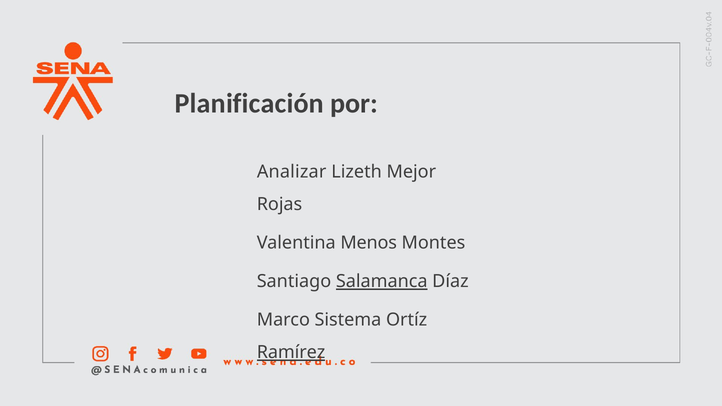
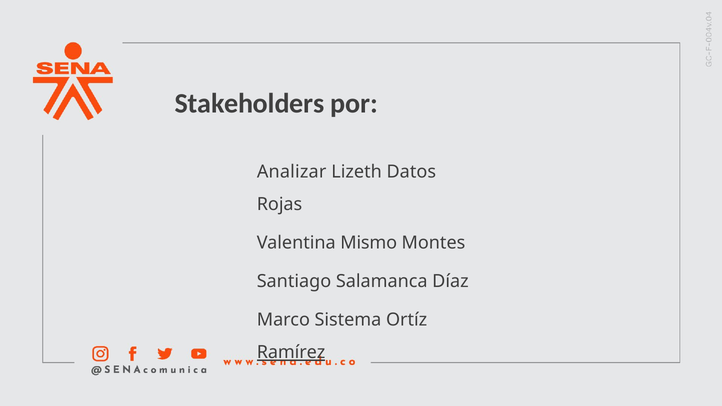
Planificación: Planificación -> Stakeholders (250, 103)
Mejor: Mejor -> Datos (411, 172)
Menos: Menos -> Mismo (369, 243)
Salamanca underline: present -> none (382, 282)
